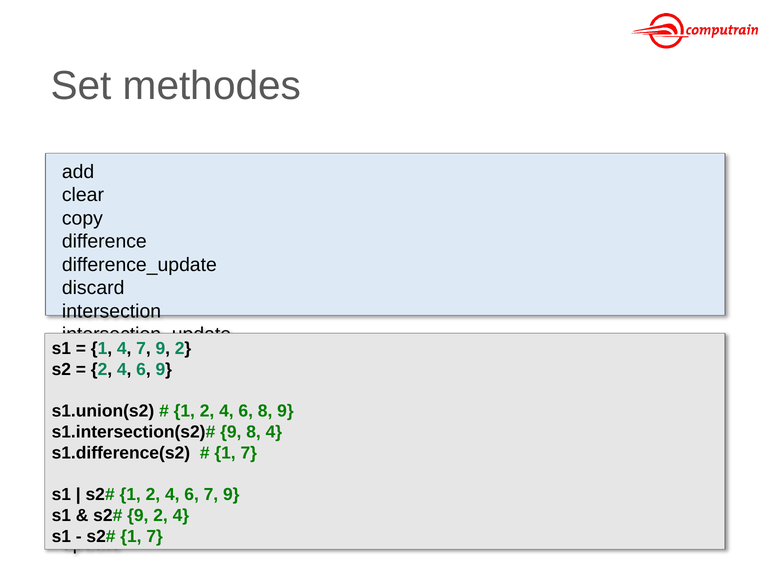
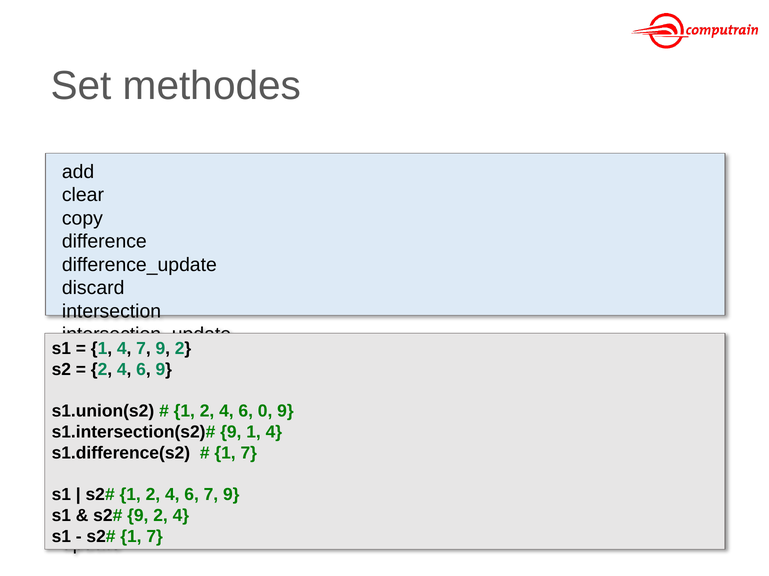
6 8: 8 -> 0 (265, 412)
9 8: 8 -> 1 (254, 432)
